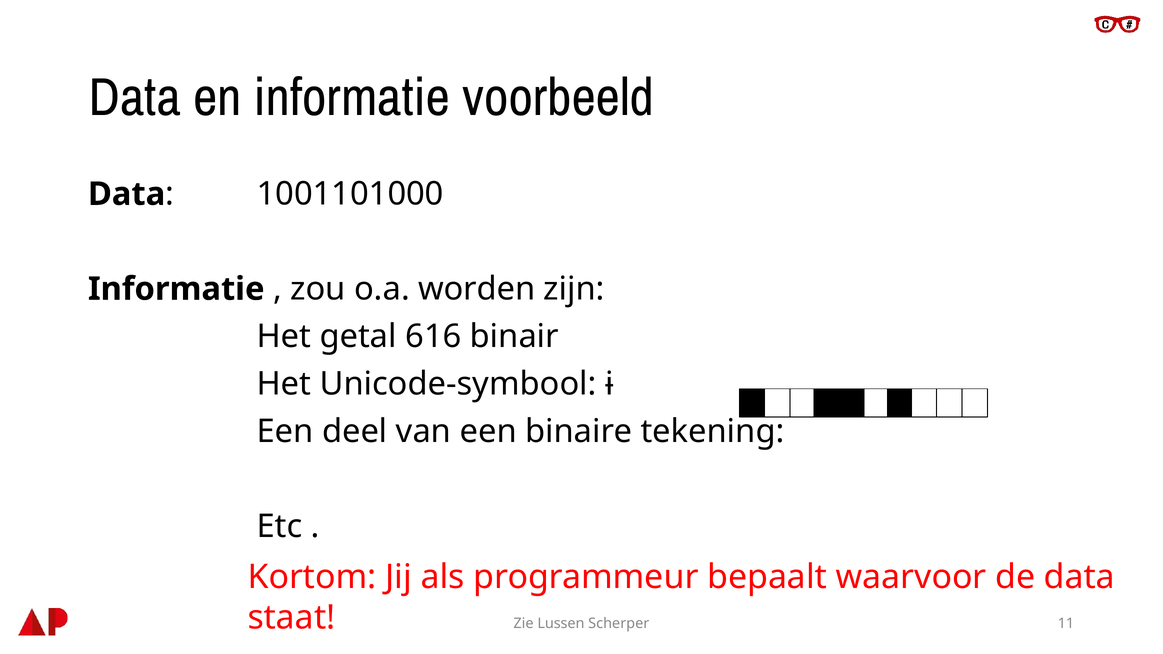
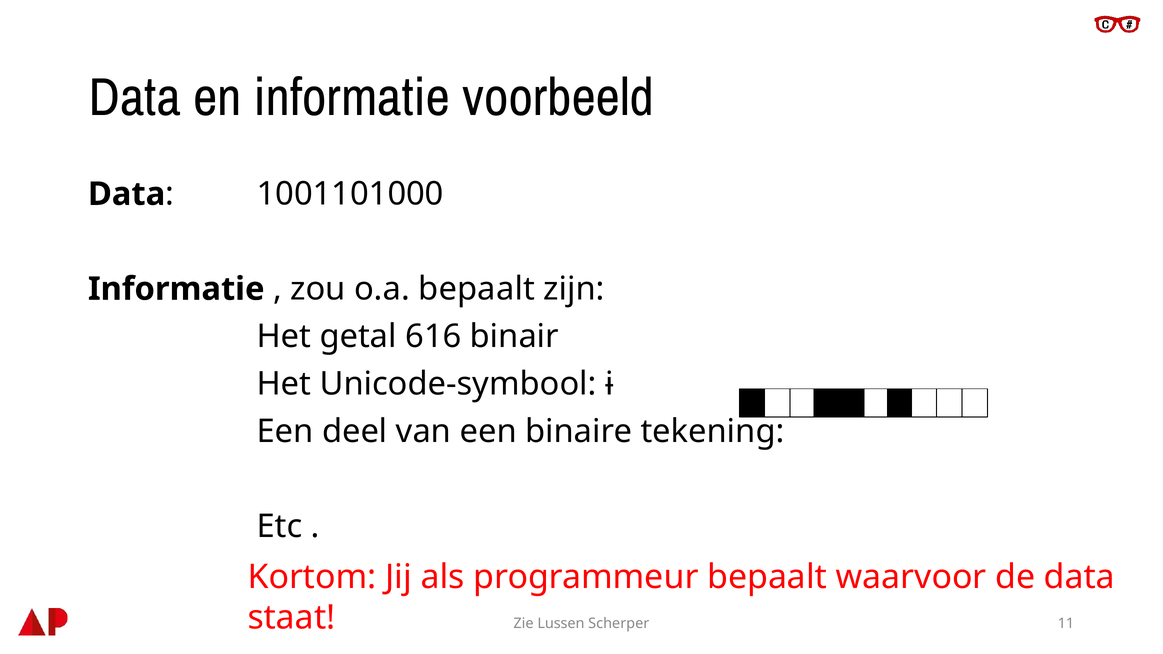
o.a worden: worden -> bepaalt (477, 289)
